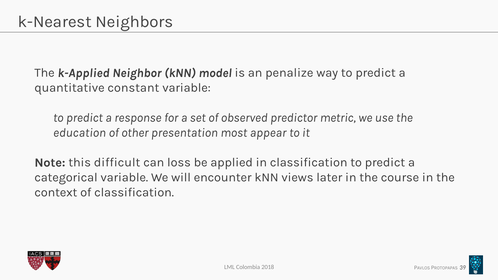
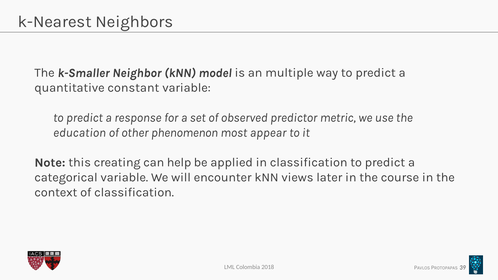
k-Applied: k-Applied -> k-Smaller (84, 73)
penalize: penalize -> multiple (289, 73)
presentation: presentation -> phenomenon (185, 133)
difficult: difficult -> creating (117, 163)
loss: loss -> help (179, 163)
